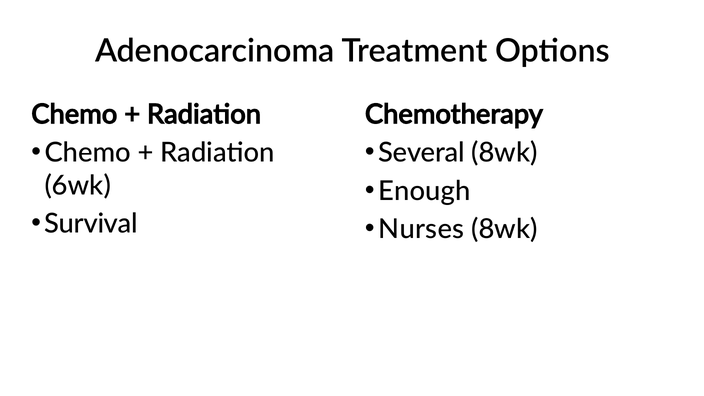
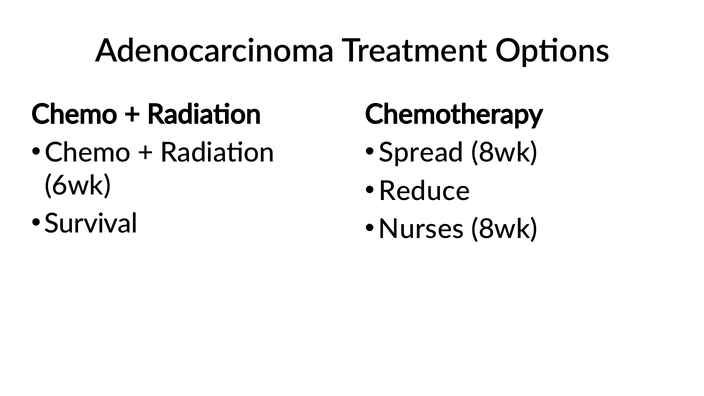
Several: Several -> Spread (421, 153)
Enough: Enough -> Reduce (424, 191)
